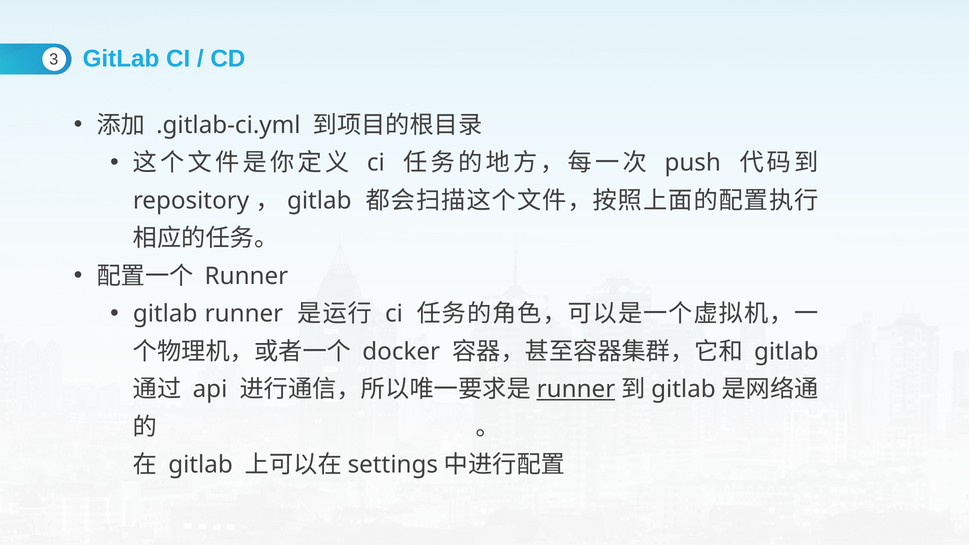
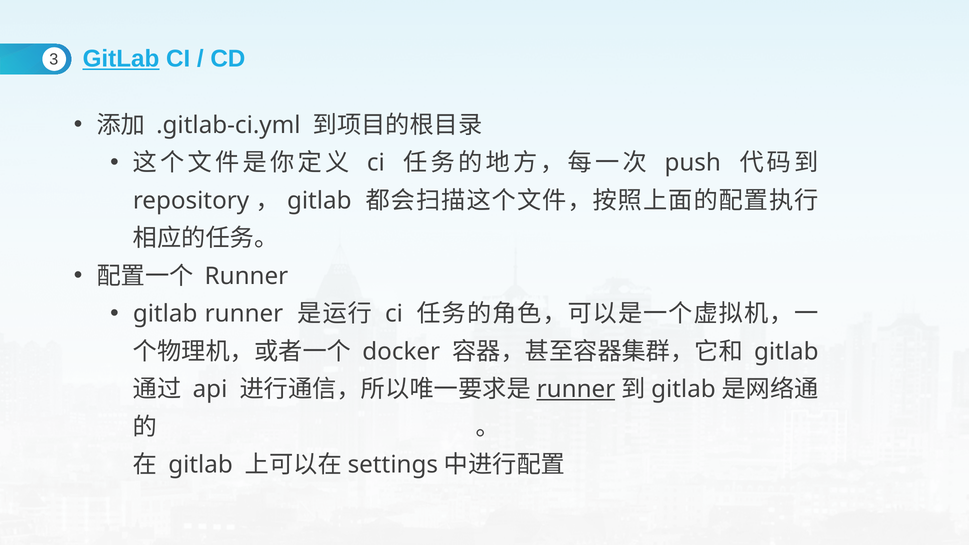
GitLab underline: none -> present (121, 59)
